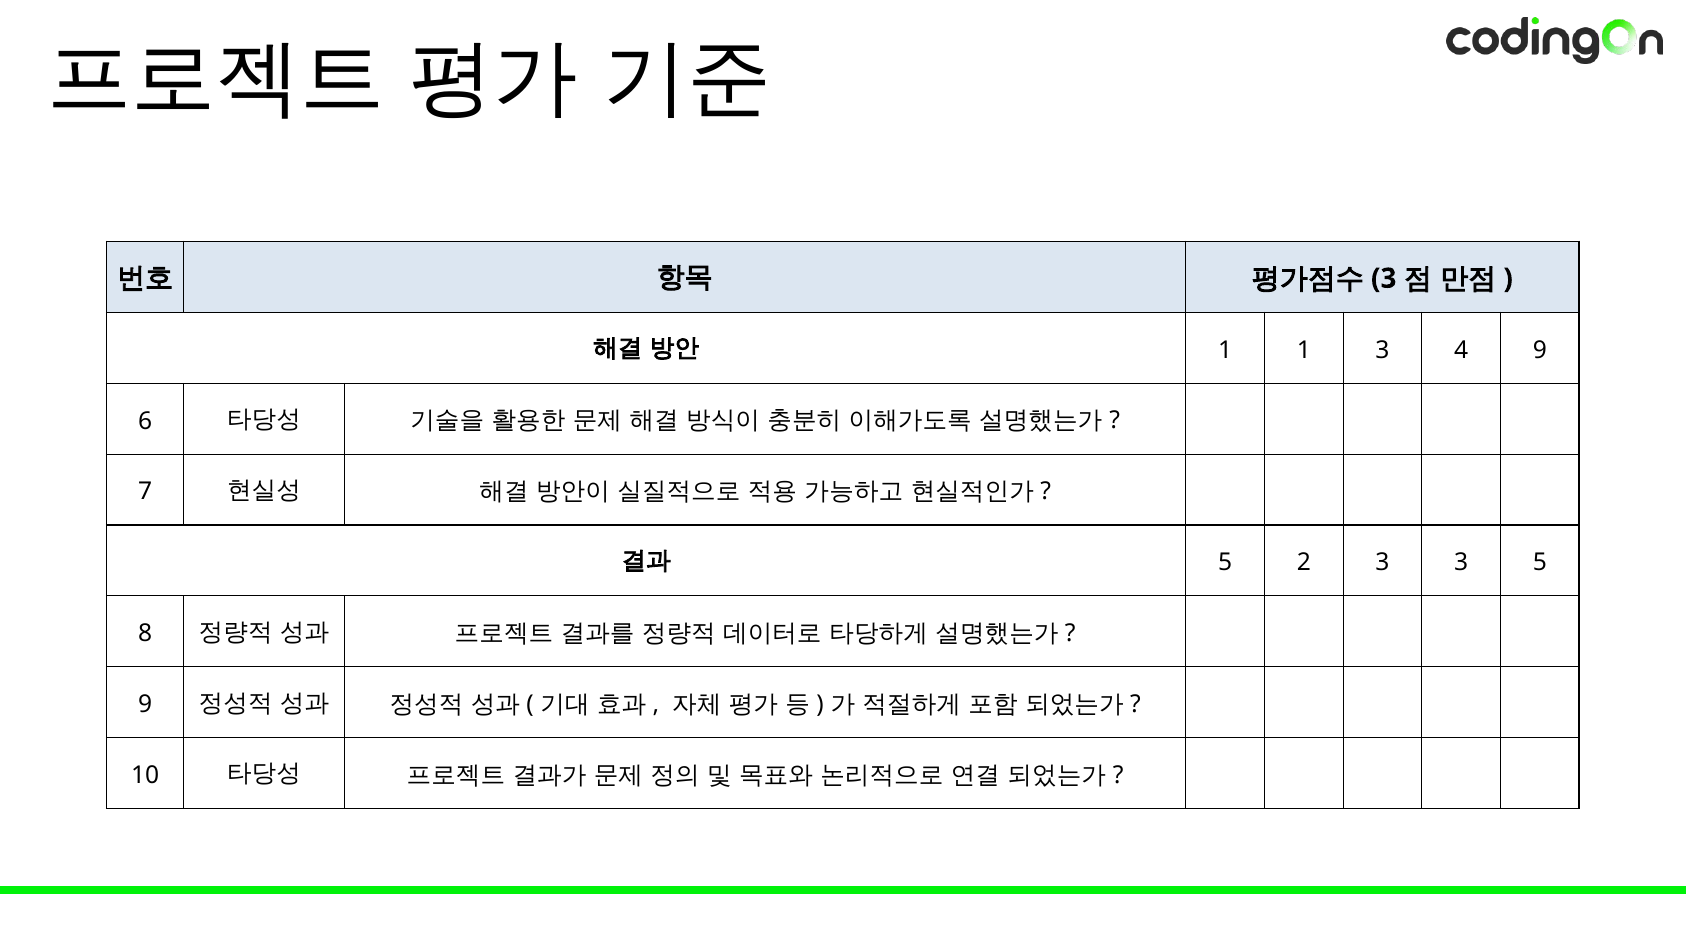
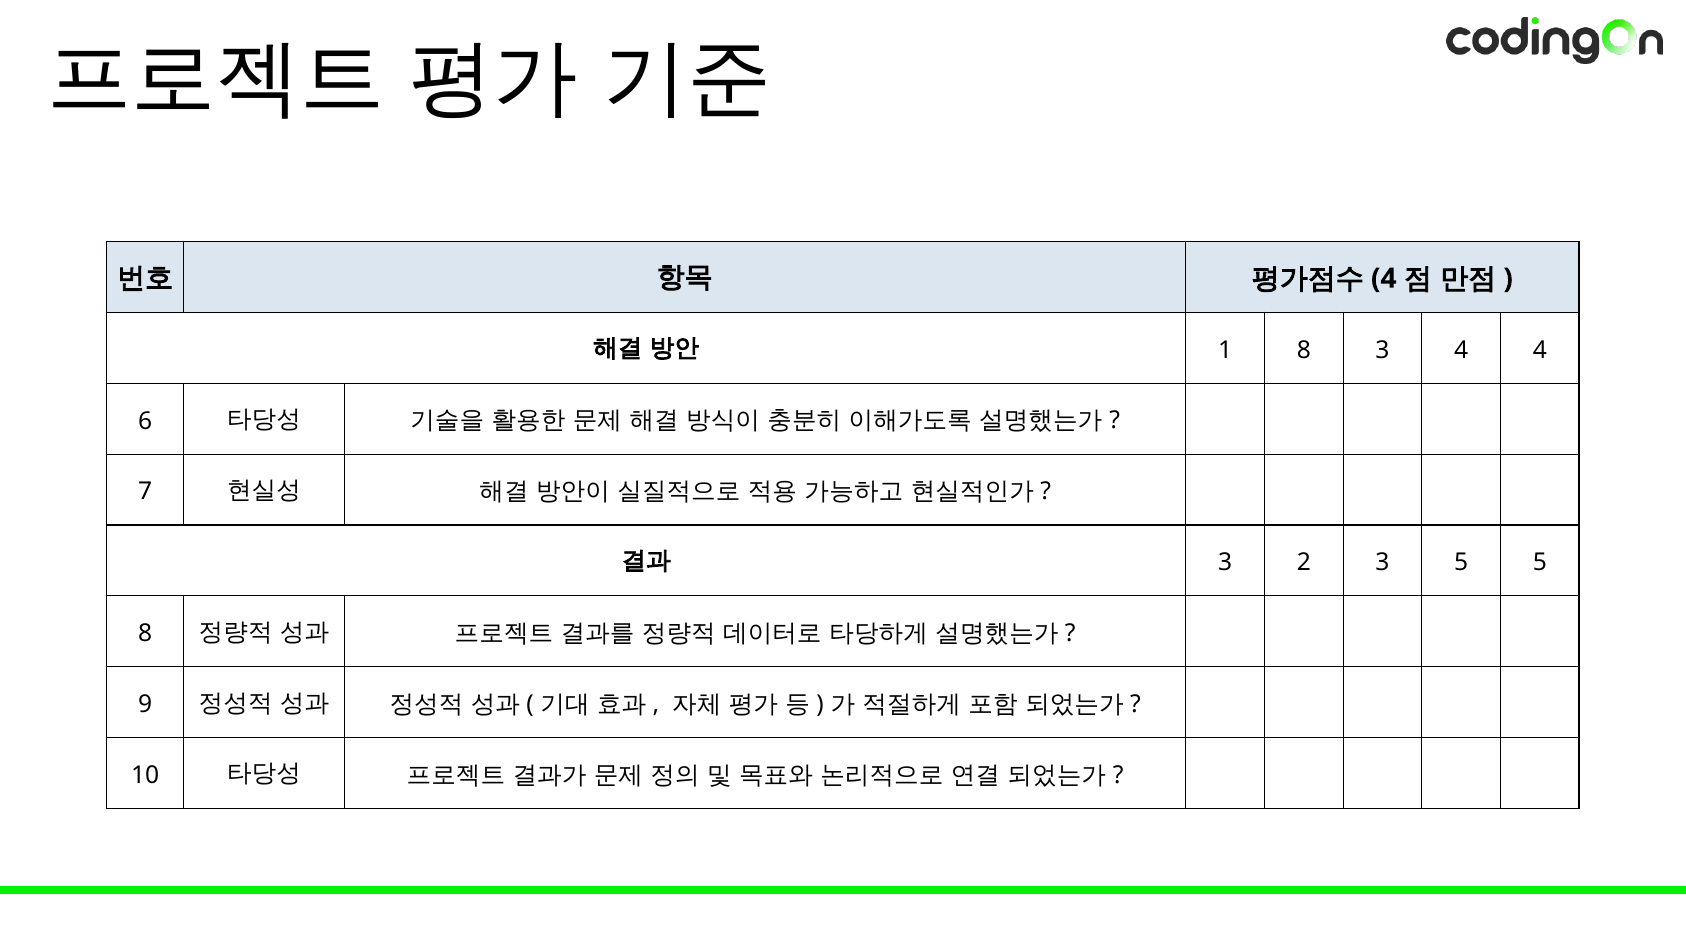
3: 3 -> 4 (1384, 279)
1 1: 1 -> 8 (1304, 350)
4 9: 9 -> 4 (1540, 350)
5: 5 -> 3 (1225, 563)
3 3: 3 -> 5 (1461, 563)
